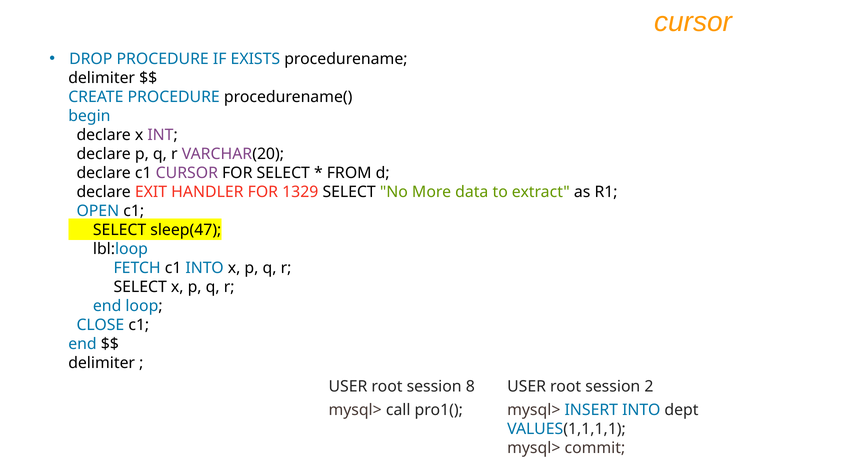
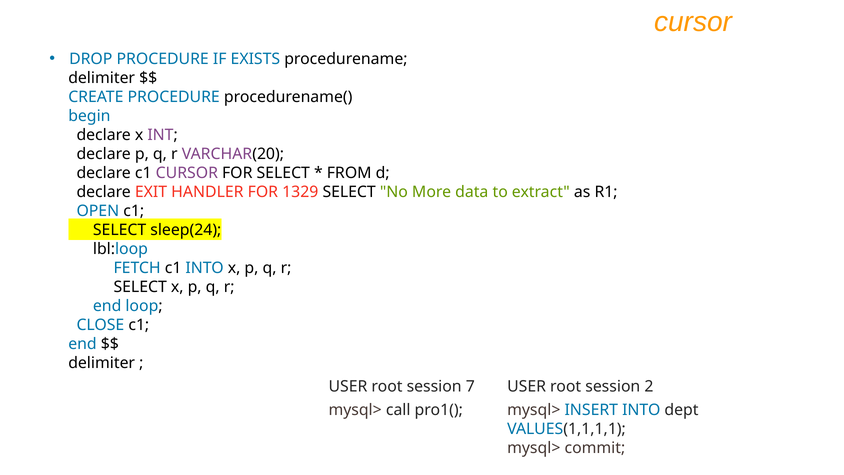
sleep(47: sleep(47 -> sleep(24 (186, 230)
8: 8 -> 7 (470, 387)
